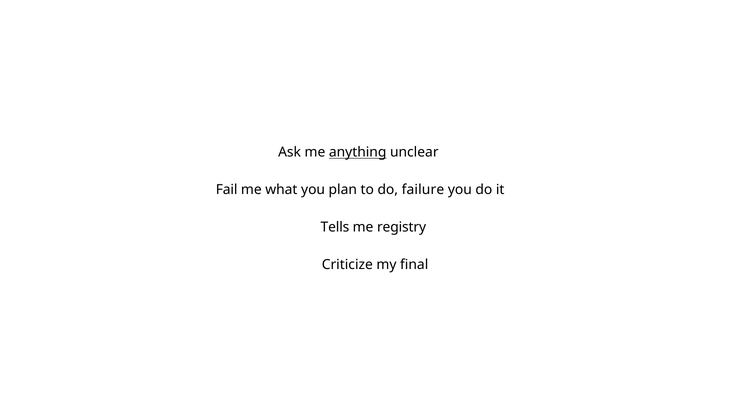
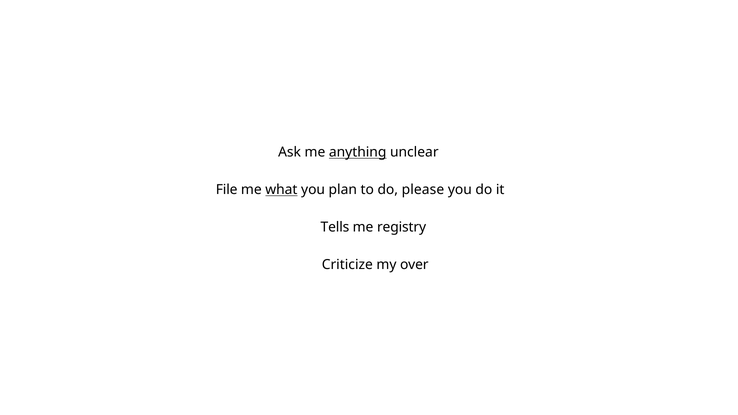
Fail: Fail -> File (227, 190)
what underline: none -> present (281, 190)
failure: failure -> please (423, 190)
final: final -> over (414, 265)
